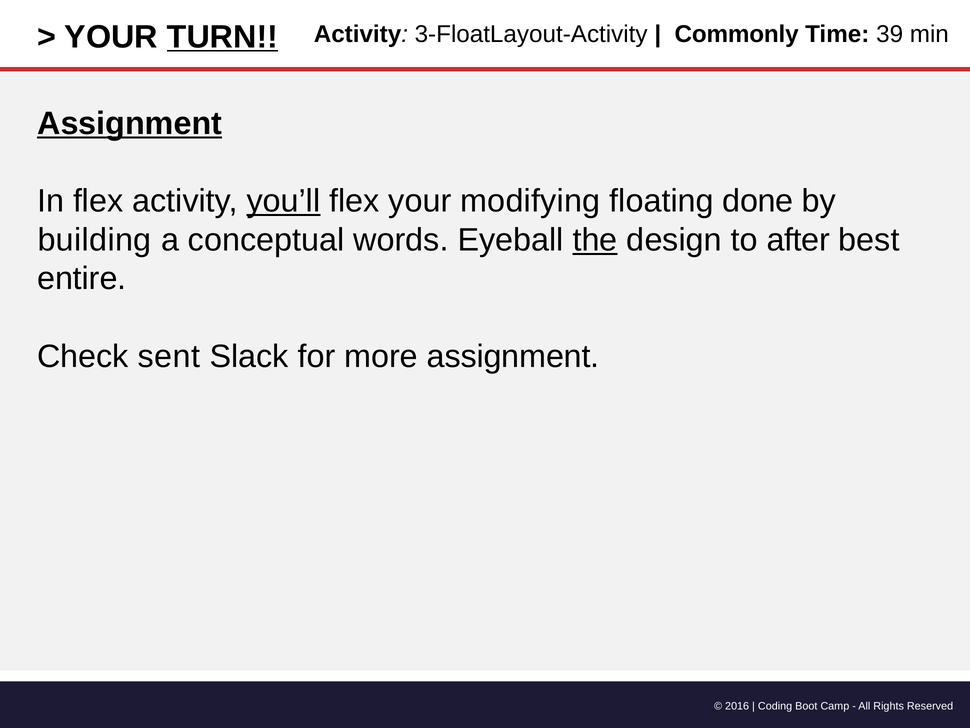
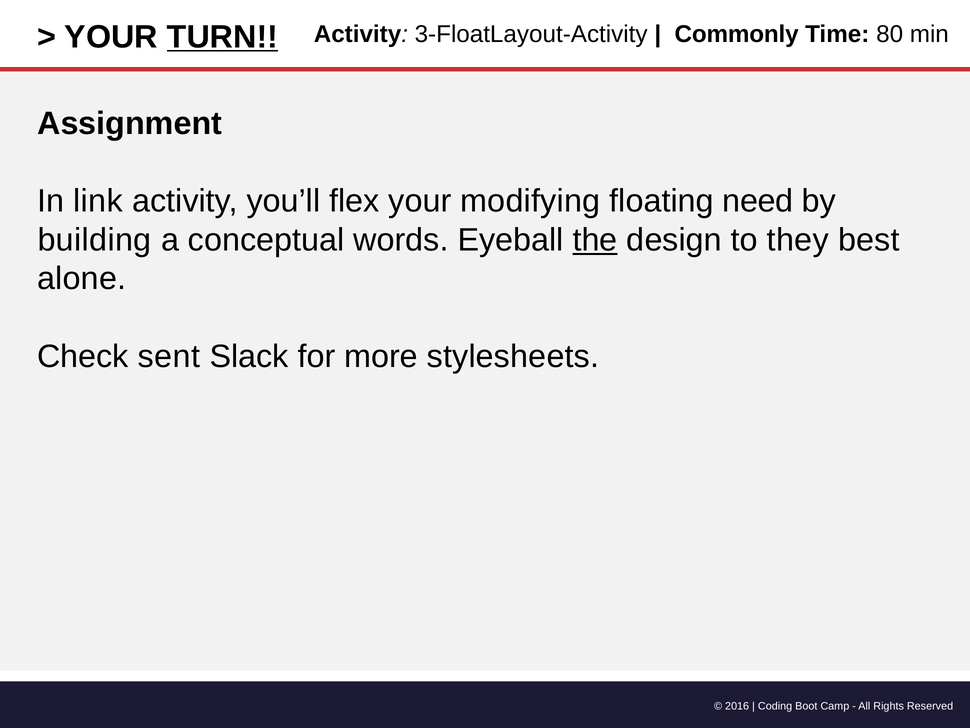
39: 39 -> 80 (890, 34)
Assignment underline: present -> none (130, 123)
In flex: flex -> link (98, 201)
you’ll underline: present -> none (283, 201)
done: done -> need (758, 201)
after: after -> they (798, 240)
entire: entire -> alone (82, 279)
more assignment: assignment -> stylesheets (513, 356)
